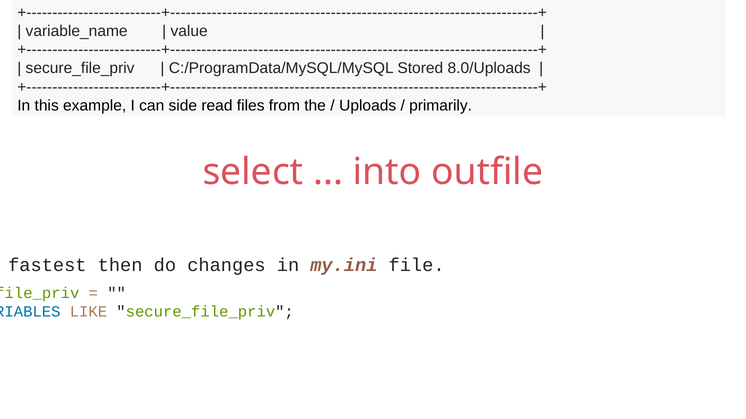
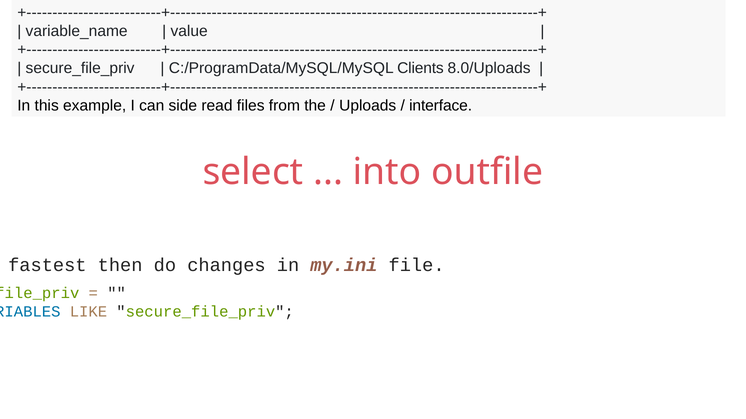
Stored: Stored -> Clients (420, 68)
primarily: primarily -> interface (441, 106)
